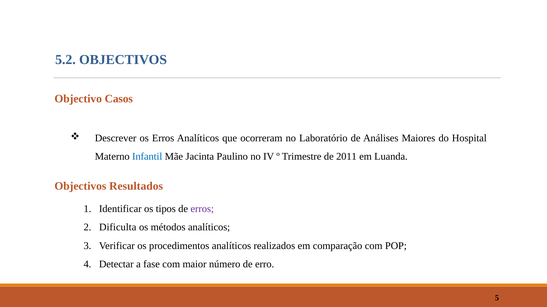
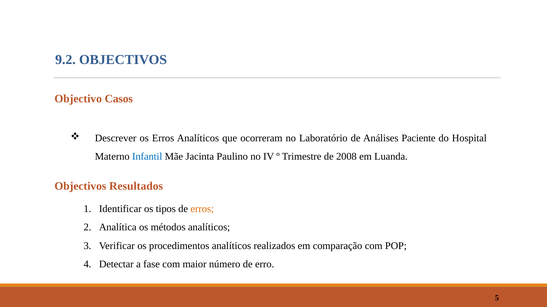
5.2: 5.2 -> 9.2 (65, 60)
Maiores: Maiores -> Paciente (419, 138)
2011: 2011 -> 2008 (346, 157)
erros colour: purple -> orange (202, 209)
Dificulta: Dificulta -> Analítica (118, 228)
